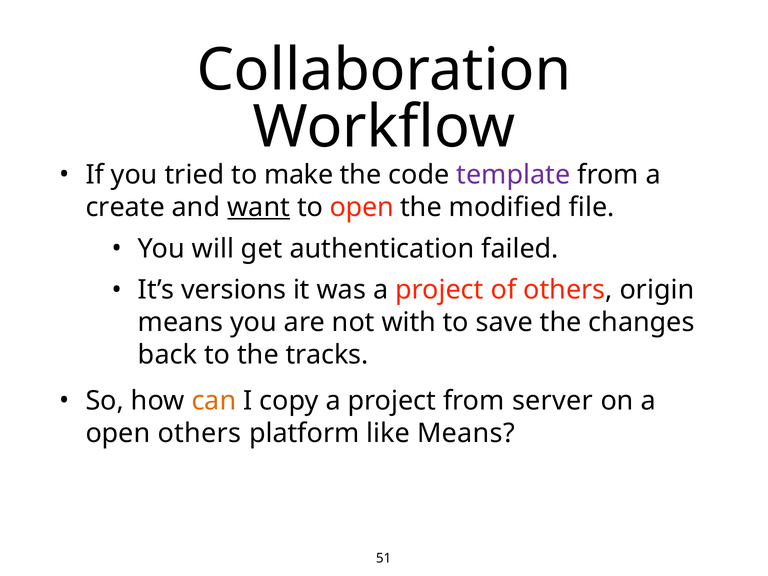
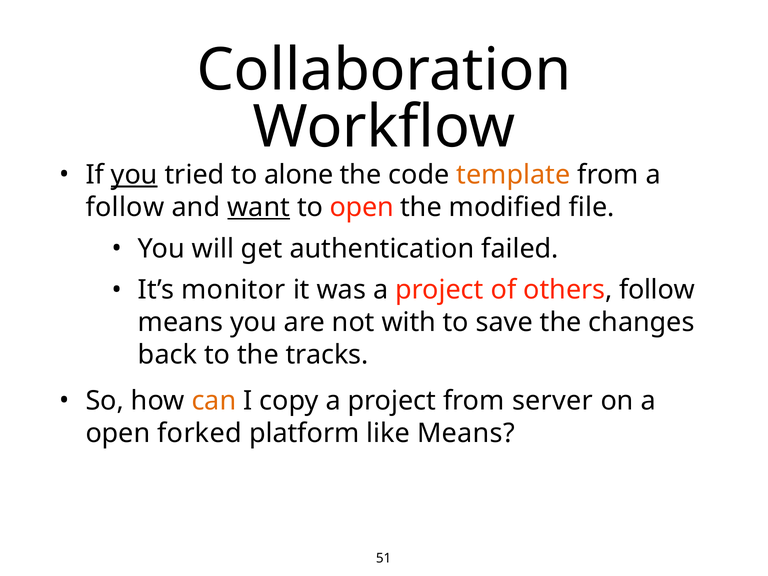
you underline: none -> present (134, 175)
make: make -> alone (299, 175)
template colour: purple -> orange (513, 175)
create: create -> follow (125, 207)
versions: versions -> monitor (233, 290)
others origin: origin -> follow (657, 290)
open others: others -> forked (200, 433)
